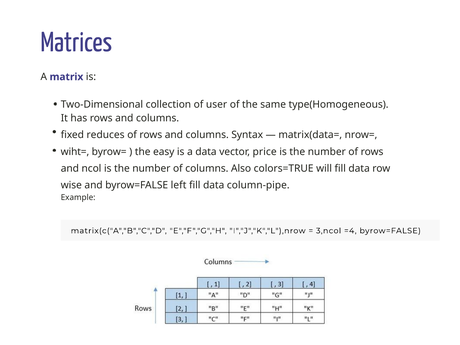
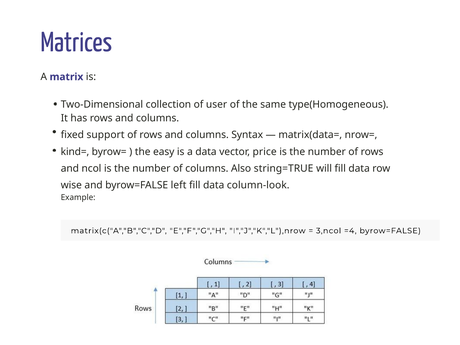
reduces: reduces -> support (106, 135)
wiht=: wiht= -> kind= (75, 151)
colors=TRUE: colors=TRUE -> string=TRUE (284, 168)
column-pipe: column-pipe -> column-look (258, 185)
